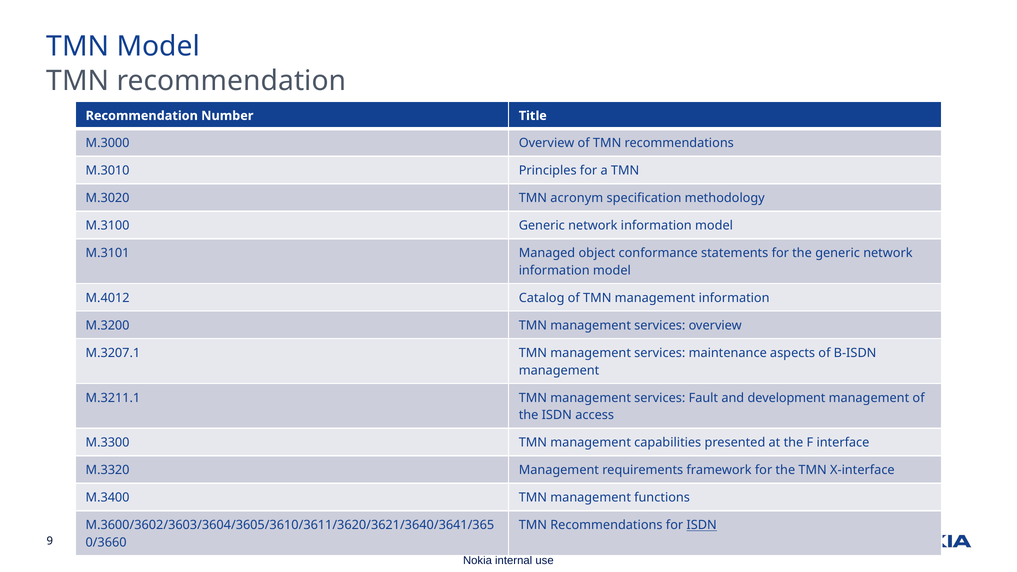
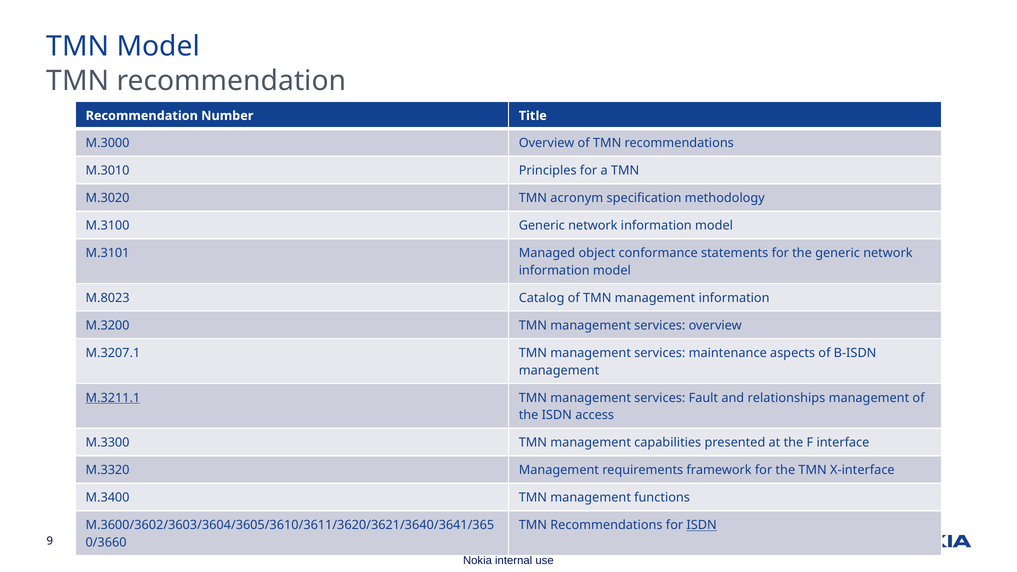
M.4012: M.4012 -> M.8023 (108, 298)
M.3211.1 underline: none -> present (113, 398)
development: development -> relationships (786, 398)
